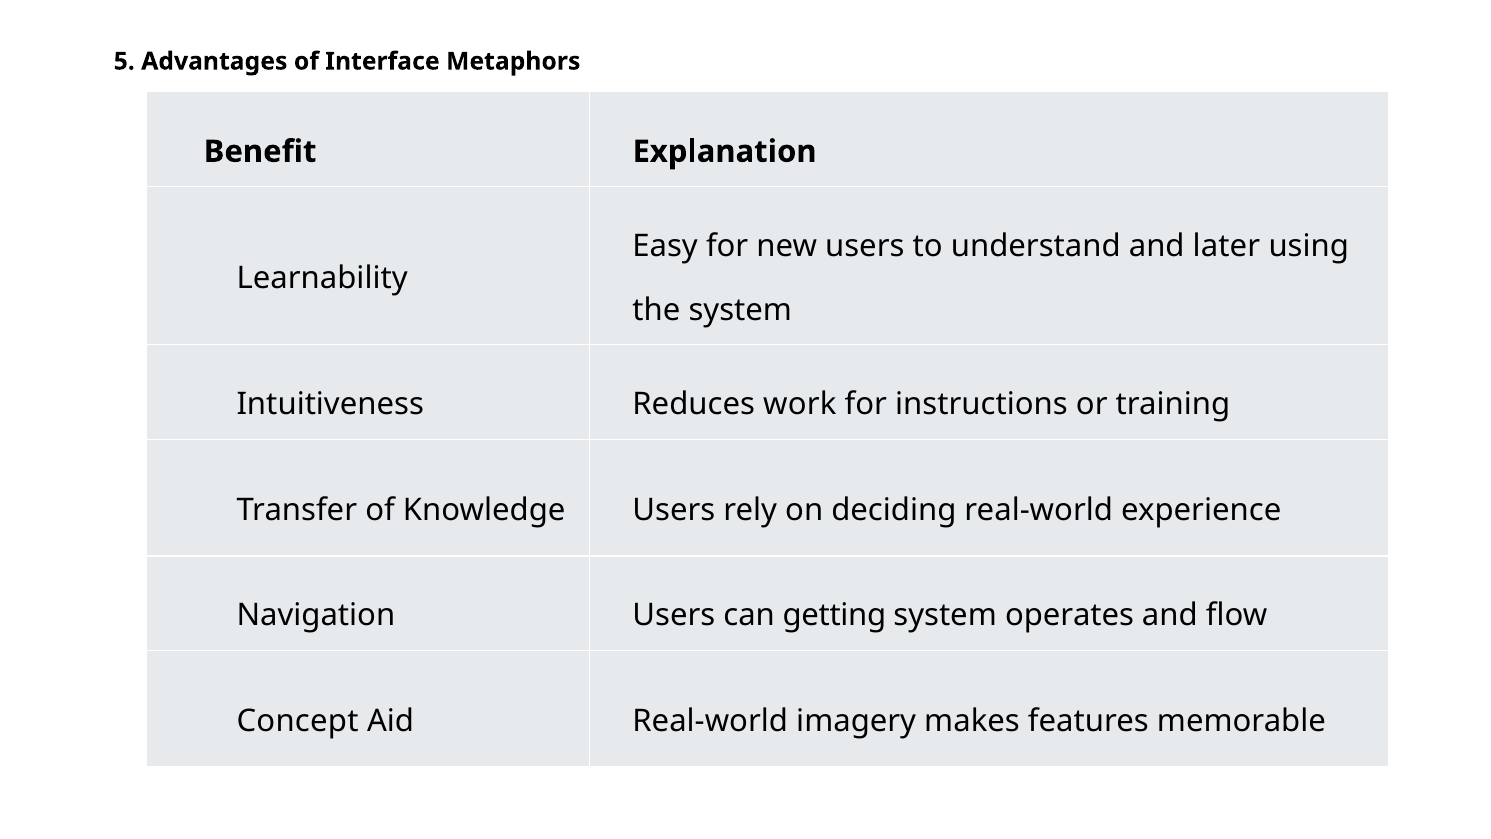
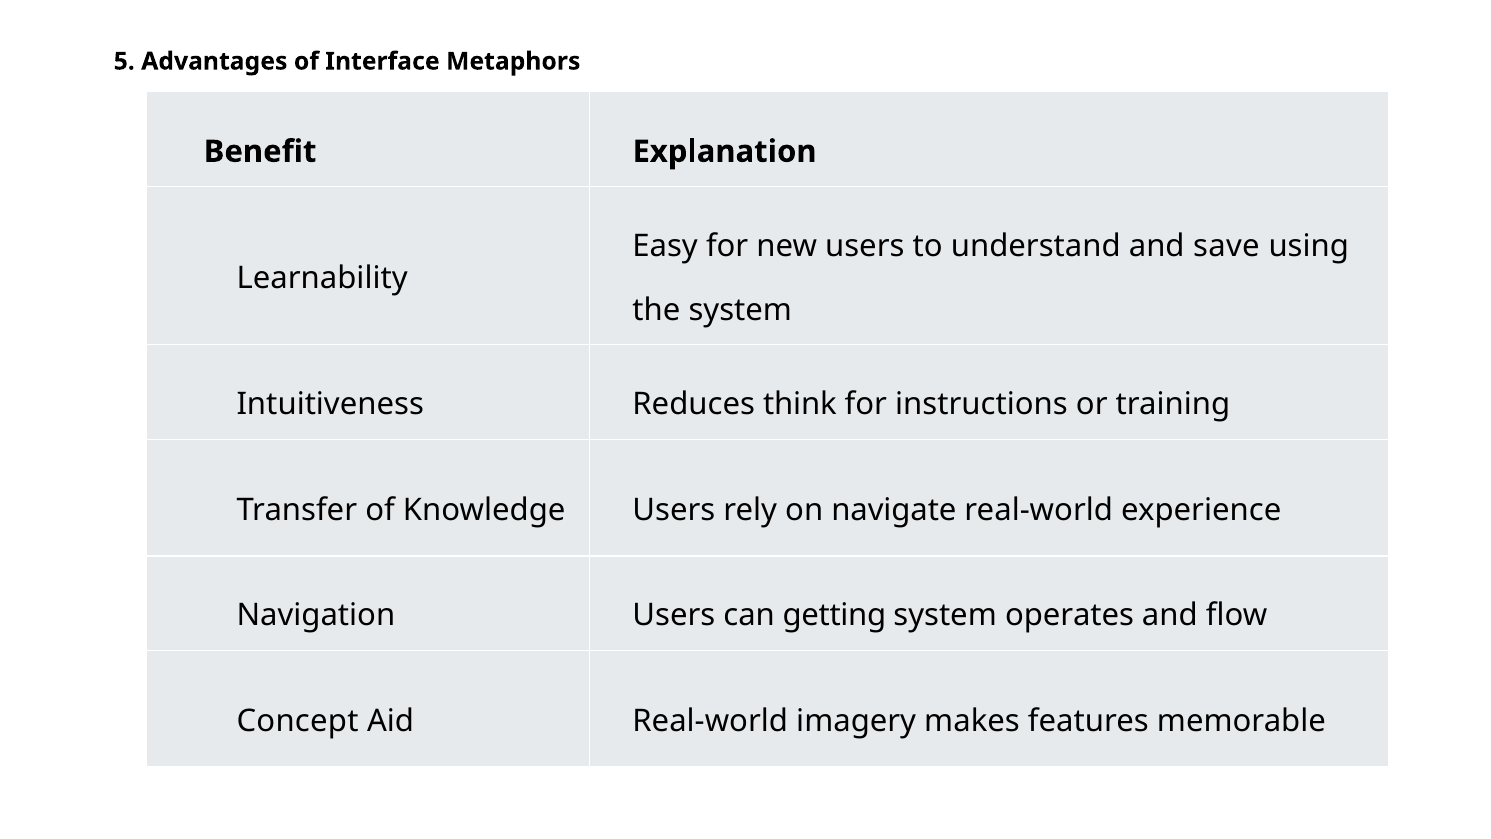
later: later -> save (1226, 246)
work: work -> think (800, 404)
deciding: deciding -> navigate (894, 510)
